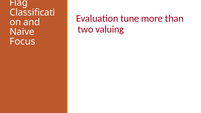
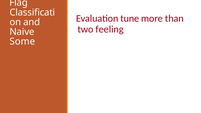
valuing: valuing -> feeling (110, 29)
Focus: Focus -> Some (22, 41)
